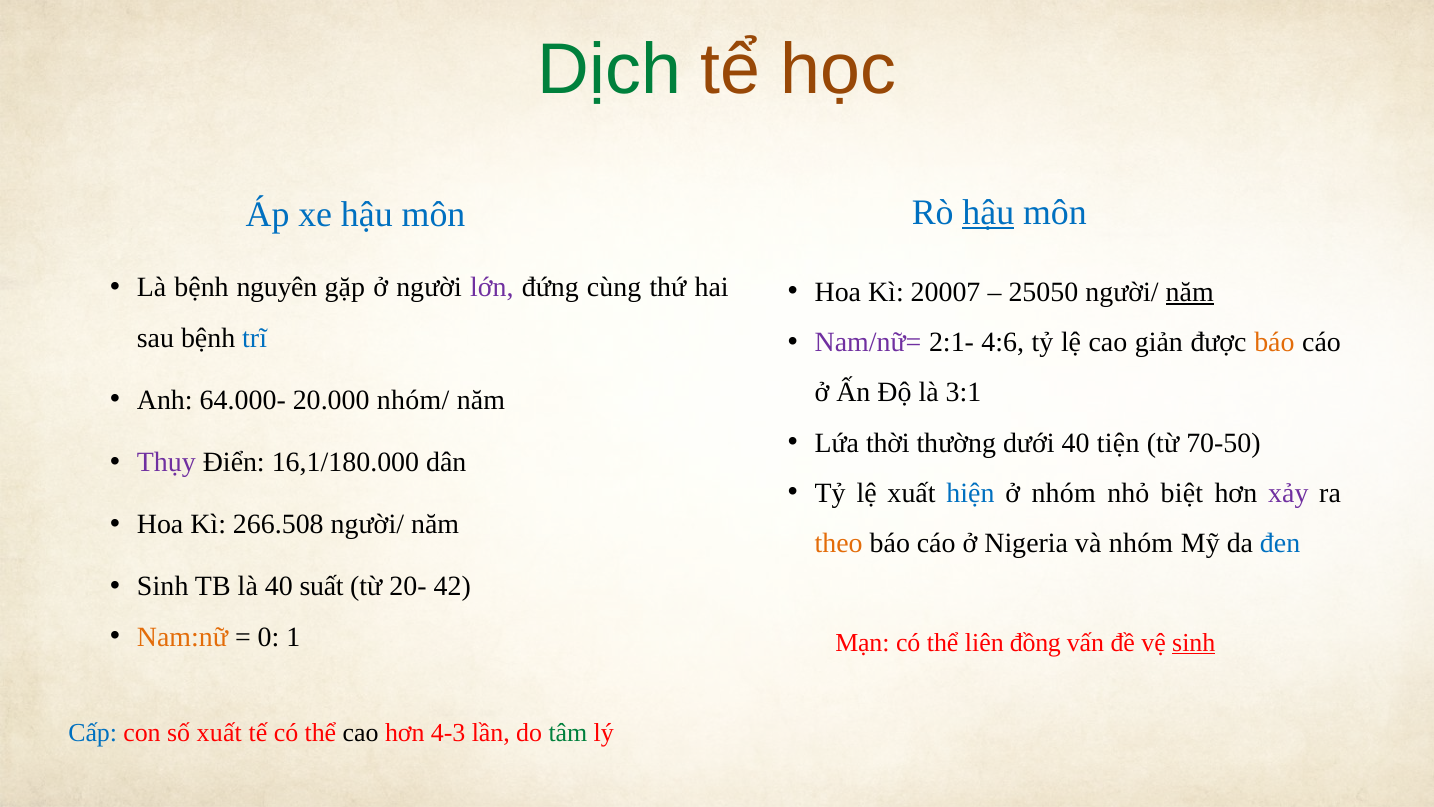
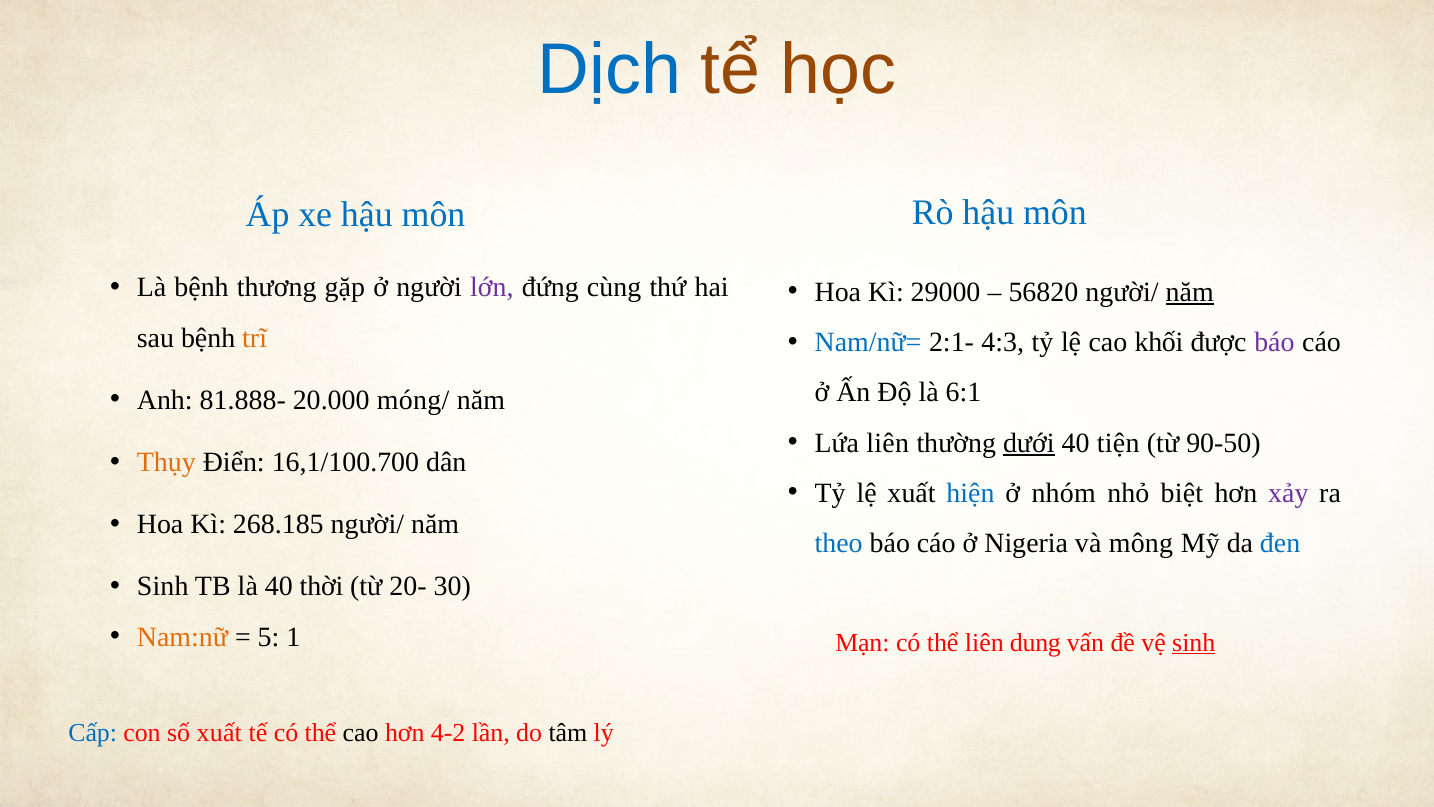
Dịch colour: green -> blue (609, 69)
hậu underline: present -> none (988, 212)
nguyên: nguyên -> thương (277, 288)
20007: 20007 -> 29000 (946, 292)
25050: 25050 -> 56820 (1043, 292)
trĩ colour: blue -> orange (255, 338)
Nam/nữ= colour: purple -> blue (868, 342)
4:6: 4:6 -> 4:3 (1003, 342)
giản: giản -> khối (1159, 342)
báo colour: orange -> purple (1274, 342)
3:1: 3:1 -> 6:1 (964, 392)
64.000-: 64.000- -> 81.888- (243, 400)
nhóm/: nhóm/ -> móng/ (413, 400)
Lứa thời: thời -> liên (888, 443)
dưới underline: none -> present (1029, 443)
70-50: 70-50 -> 90-50 (1223, 443)
Thụy colour: purple -> orange (166, 462)
16,1/180.000: 16,1/180.000 -> 16,1/100.700 (345, 462)
266.508: 266.508 -> 268.185 (278, 524)
theo colour: orange -> blue (839, 543)
và nhóm: nhóm -> mông (1141, 543)
suất: suất -> thời (322, 586)
42: 42 -> 30 (452, 586)
0: 0 -> 5 (269, 637)
đồng: đồng -> dung (1035, 642)
4-3: 4-3 -> 4-2 (448, 733)
tâm colour: green -> black (568, 733)
